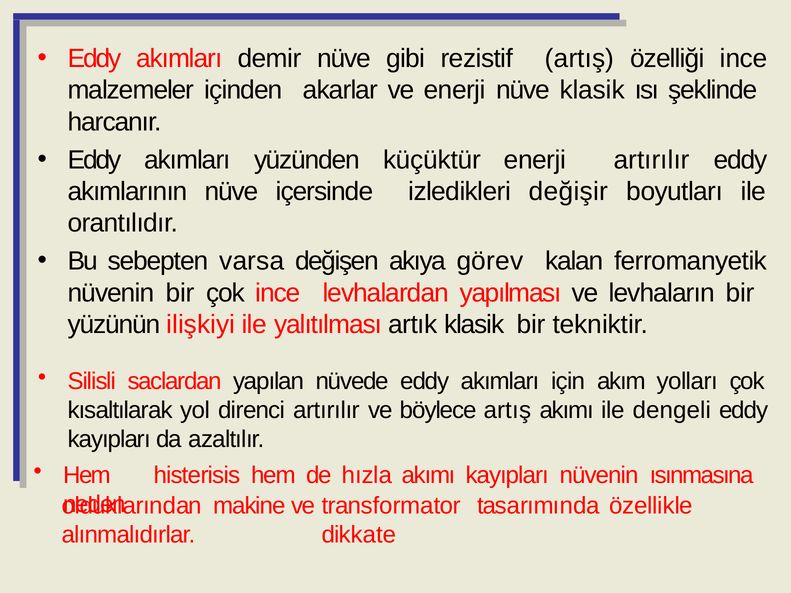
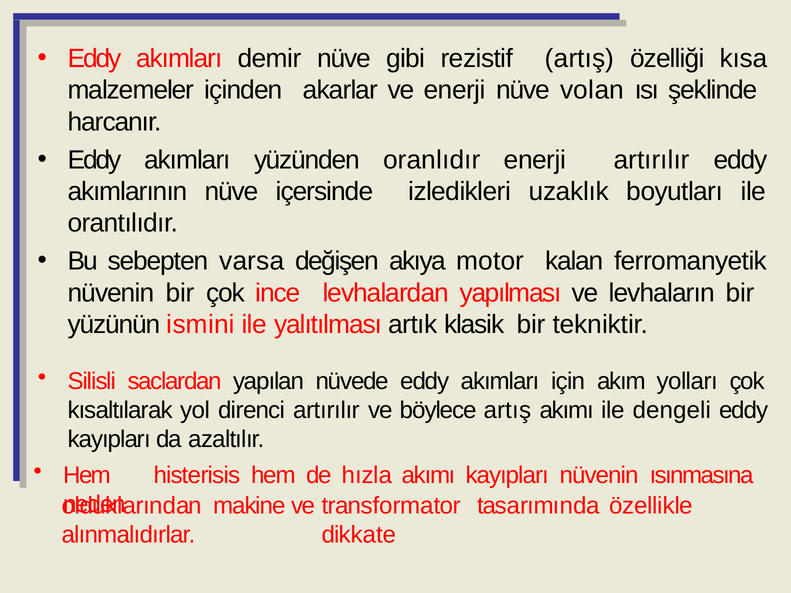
özelliği ince: ince -> kısa (744, 59)
nüve klasik: klasik -> volan (592, 90)
küçüktür: küçüktür -> oranlıdır (432, 160)
değişir: değişir -> uzaklık (569, 192)
görev: görev -> motor (490, 261)
ilişkiyi: ilişkiyi -> ismini (201, 325)
